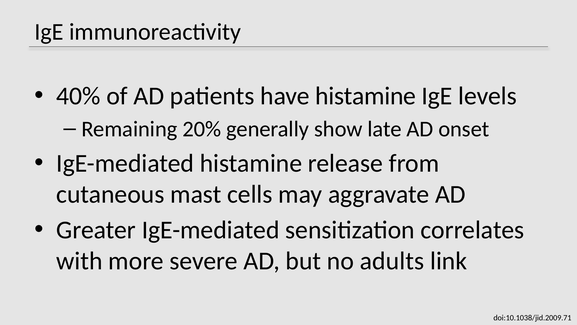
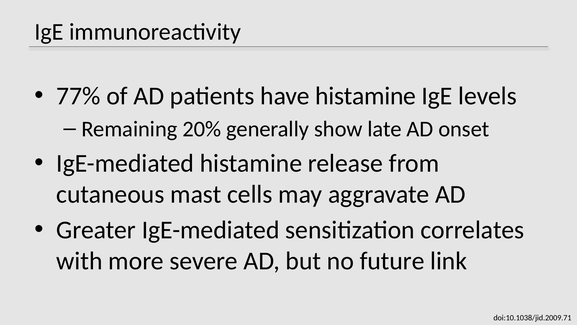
40%: 40% -> 77% (78, 96)
adults: adults -> future (392, 261)
